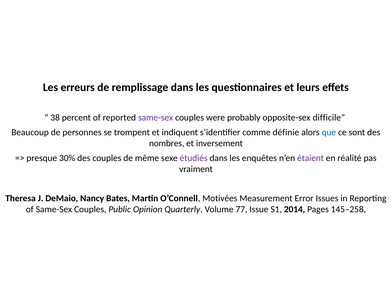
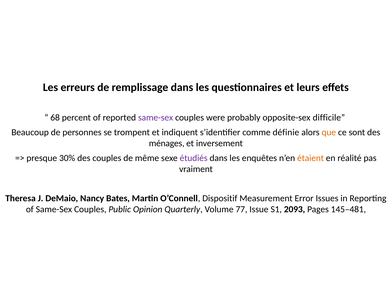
38: 38 -> 68 (55, 118)
que colour: blue -> orange (329, 132)
nombres: nombres -> ménages (167, 143)
étaient colour: purple -> orange (311, 158)
Motivées: Motivées -> Dispositif (220, 198)
2014: 2014 -> 2093 (295, 209)
145–258: 145–258 -> 145–481 (348, 209)
